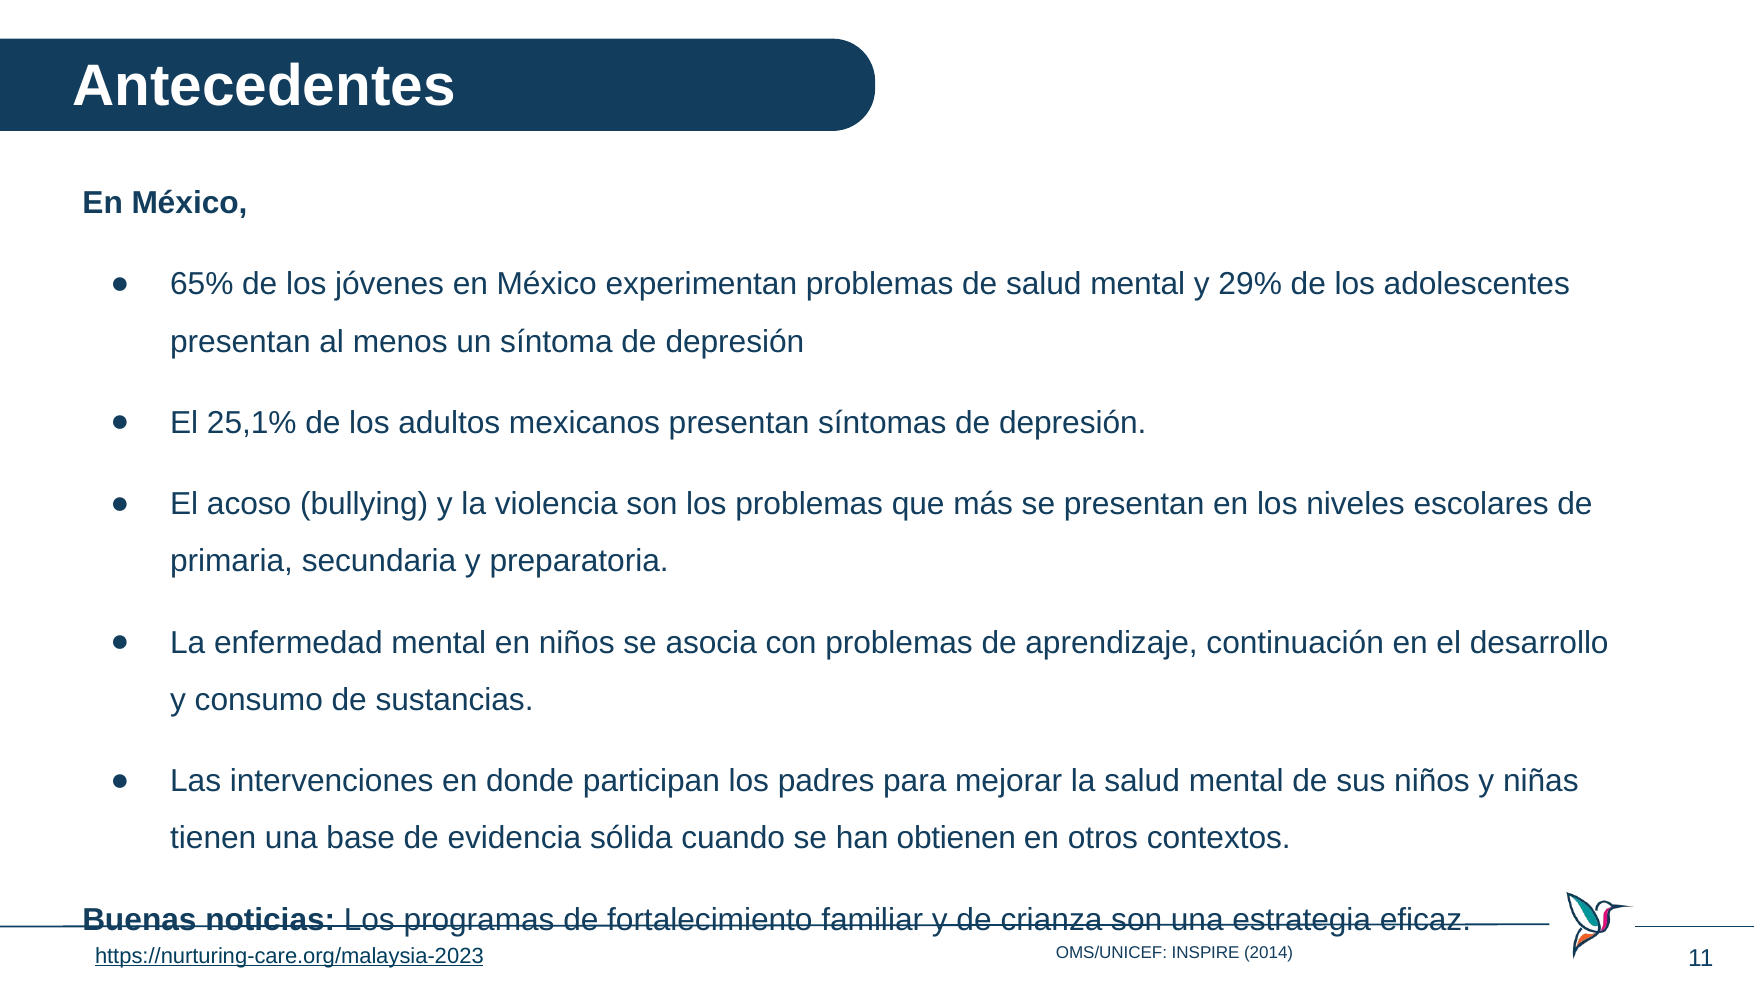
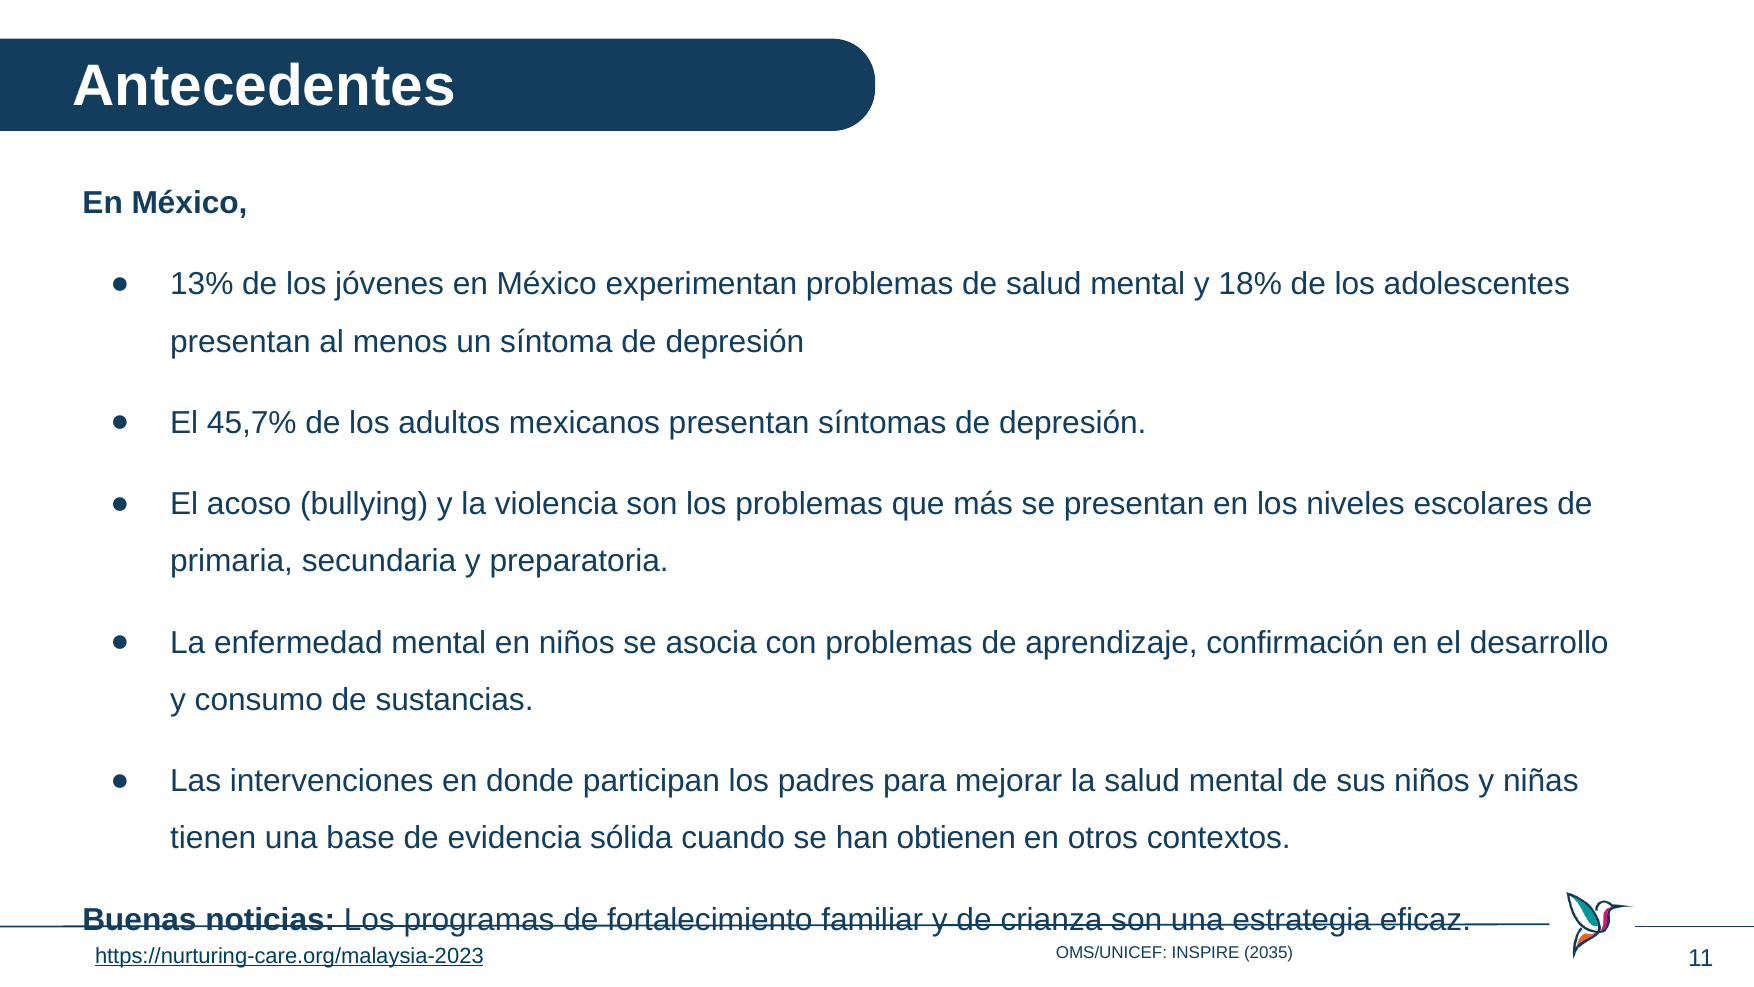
65%: 65% -> 13% (202, 284)
29%: 29% -> 18% (1250, 284)
25,1%: 25,1% -> 45,7% (252, 423)
continuación: continuación -> confirmación (1295, 643)
2014: 2014 -> 2035 (1269, 952)
